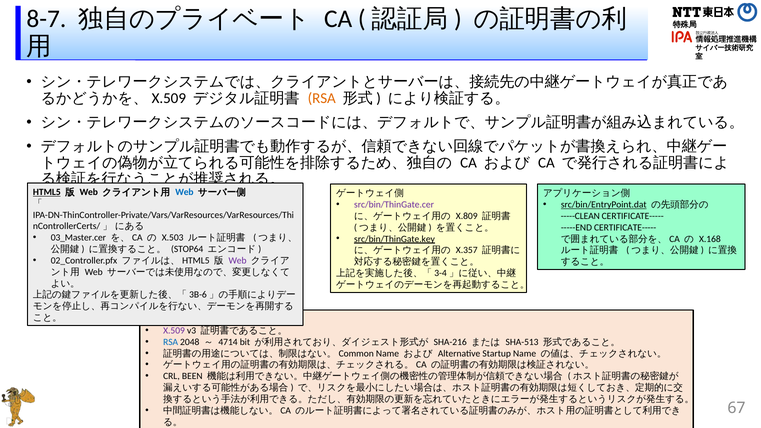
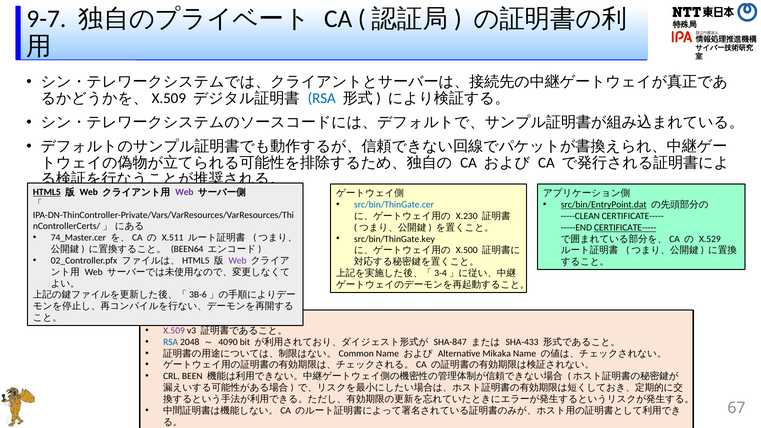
8-7: 8-7 -> 9-7 (46, 19)
RSA colour: orange -> blue (322, 98)
Web colour: blue -> purple (184, 192)
src/bin/ThinGate.cer colour: purple -> blue (394, 205)
X.809: X.809 -> X.230 (467, 216)
CERTIFICATE----- underline: none -> present (625, 227)
03_Master.cer: 03_Master.cer -> 74_Master.cer (78, 238)
X.503: X.503 -> X.511 (173, 238)
src/bin/ThinGate.key underline: present -> none (394, 239)
X.168: X.168 -> X.529 (710, 239)
STOP64: STOP64 -> BEEN64 (187, 249)
X.357: X.357 -> X.500 (467, 250)
4714: 4714 -> 4090 (228, 342)
SHA-216: SHA-216 -> SHA-847 (450, 342)
SHA-513: SHA-513 -> SHA-433 (522, 342)
Startup: Startup -> Mikaka (497, 353)
